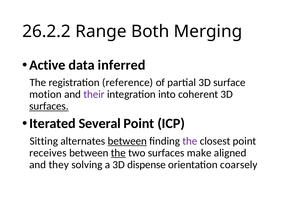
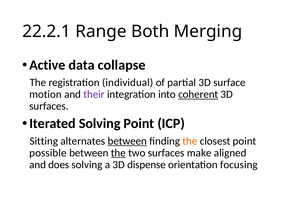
26.2.2: 26.2.2 -> 22.2.1 (47, 32)
inferred: inferred -> collapse (122, 65)
reference: reference -> individual (128, 83)
coherent underline: none -> present (198, 95)
surfaces underline: present -> none (49, 106)
Iterated Several: Several -> Solving (100, 124)
the colour: purple -> orange (190, 141)
receives: receives -> possible (48, 153)
they: they -> does (59, 165)
coarsely: coarsely -> focusing (239, 165)
